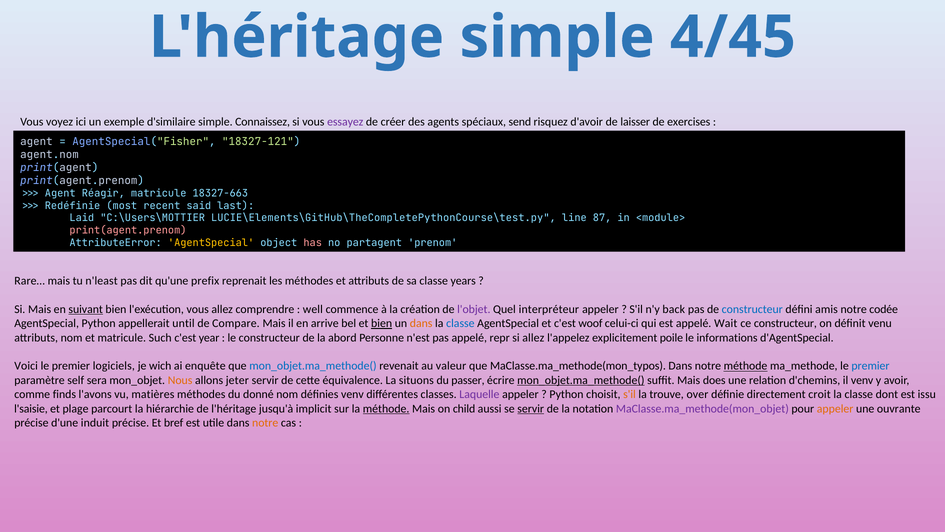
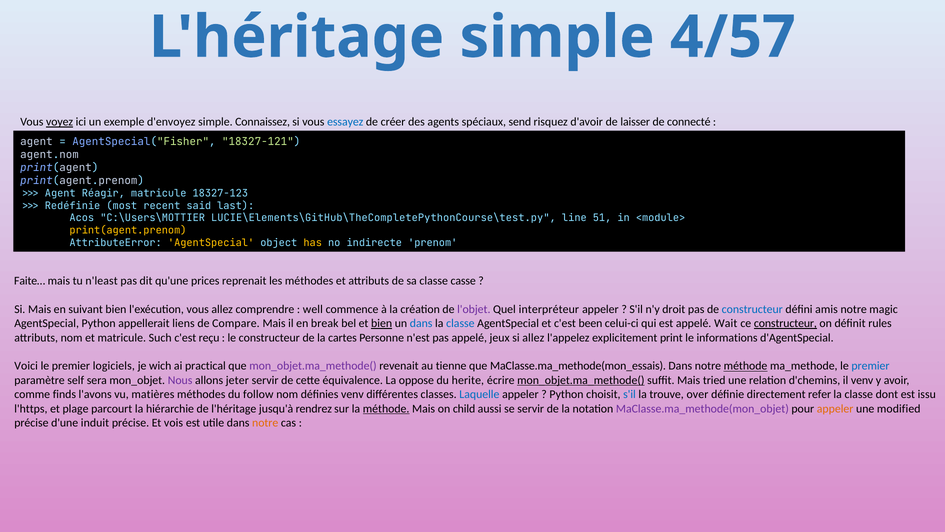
4/45: 4/45 -> 4/57 (733, 37)
voyez underline: none -> present (60, 122)
d'similaire: d'similaire -> d'envoyez (171, 122)
essayez colour: purple -> blue (345, 122)
exercises: exercises -> connecté (689, 122)
18327-663: 18327-663 -> 18327-123 (220, 193)
Laid: Laid -> Acos (82, 218)
87: 87 -> 51 (602, 218)
print(agent.prenom colour: pink -> yellow (128, 230)
has colour: pink -> yellow (313, 243)
partagent: partagent -> indirecte (374, 243)
Rare…: Rare… -> Faite… (30, 281)
prefix: prefix -> prices (205, 281)
years: years -> casse (463, 281)
suivant underline: present -> none (86, 309)
back: back -> droit (674, 309)
codée: codée -> magic (884, 309)
until: until -> liens (183, 323)
arrive: arrive -> break (325, 323)
dans colour: orange -> blue (421, 323)
woof: woof -> been (590, 323)
constructeur underline: none -> present (785, 323)
venu: venu -> rules (880, 323)
year: year -> reçu (209, 337)
abord: abord -> cartes (342, 337)
repr: repr -> jeux (500, 337)
poile: poile -> print (671, 337)
enquête: enquête -> practical (205, 366)
mon_objet.ma_methode( colour: blue -> purple (313, 366)
valeur: valeur -> tienne (451, 366)
MaClasse.ma_methode(mon_typos: MaClasse.ma_methode(mon_typos -> MaClasse.ma_methode(mon_essais (578, 366)
Nous colour: orange -> purple (180, 380)
situons: situons -> oppose (416, 380)
passer: passer -> herite (468, 380)
does: does -> tried (714, 380)
donné: donné -> follow (258, 394)
Laquelle colour: purple -> blue (479, 394)
s'il colour: orange -> blue (629, 394)
croit: croit -> refer (820, 394)
l'saisie: l'saisie -> l'https (31, 408)
implicit: implicit -> rendrez (314, 408)
servir underline: present -> none (531, 408)
ouvrante: ouvrante -> modified (899, 408)
bref: bref -> vois (174, 422)
